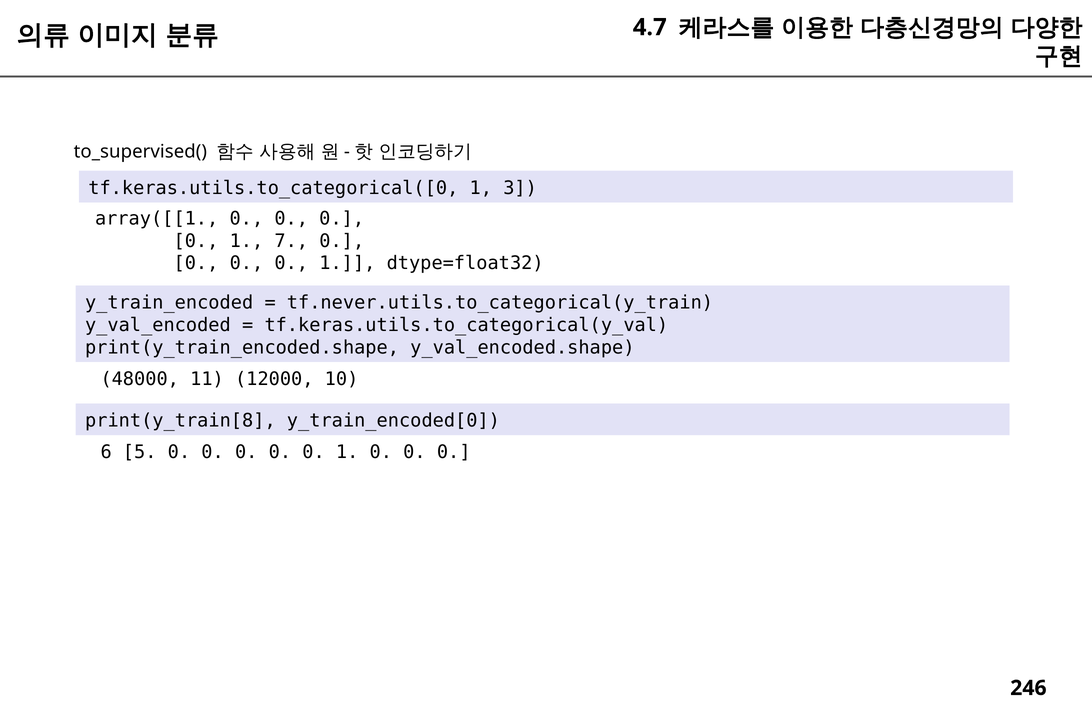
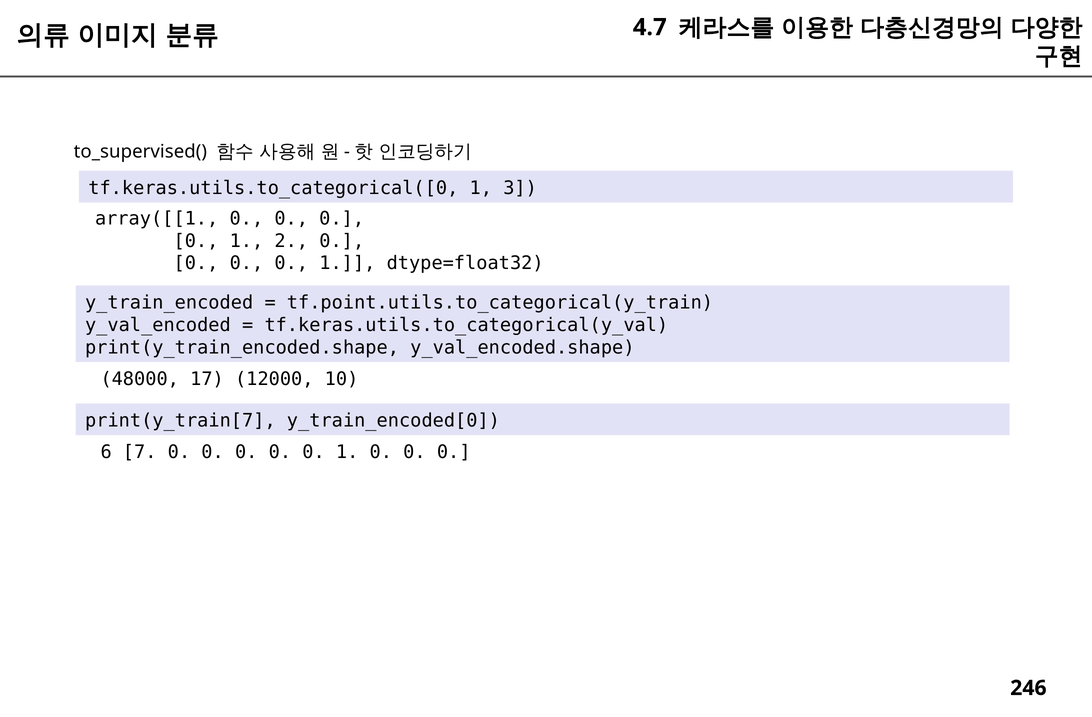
7: 7 -> 2 (291, 241)
tf.never.utils.to_categorical(y_train: tf.never.utils.to_categorical(y_train -> tf.point.utils.to_categorical(y_train (500, 303)
11: 11 -> 17 (207, 379)
print(y_train[8: print(y_train[8 -> print(y_train[7 (180, 421)
5: 5 -> 7 (140, 452)
